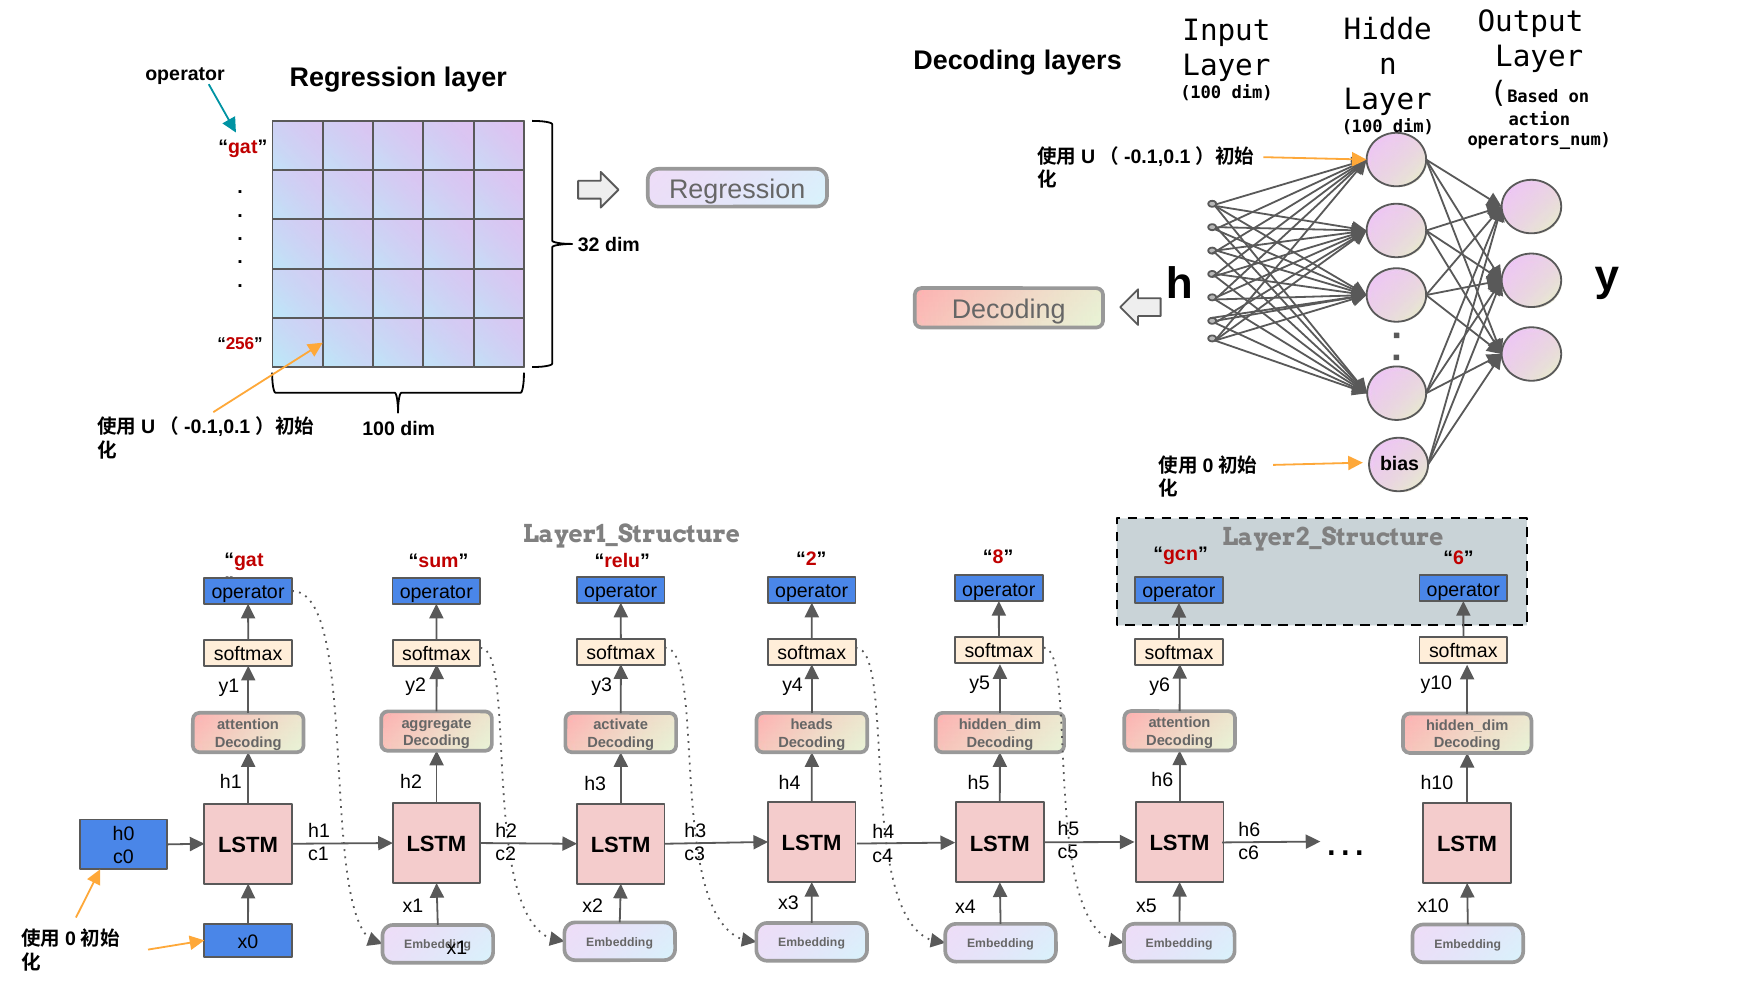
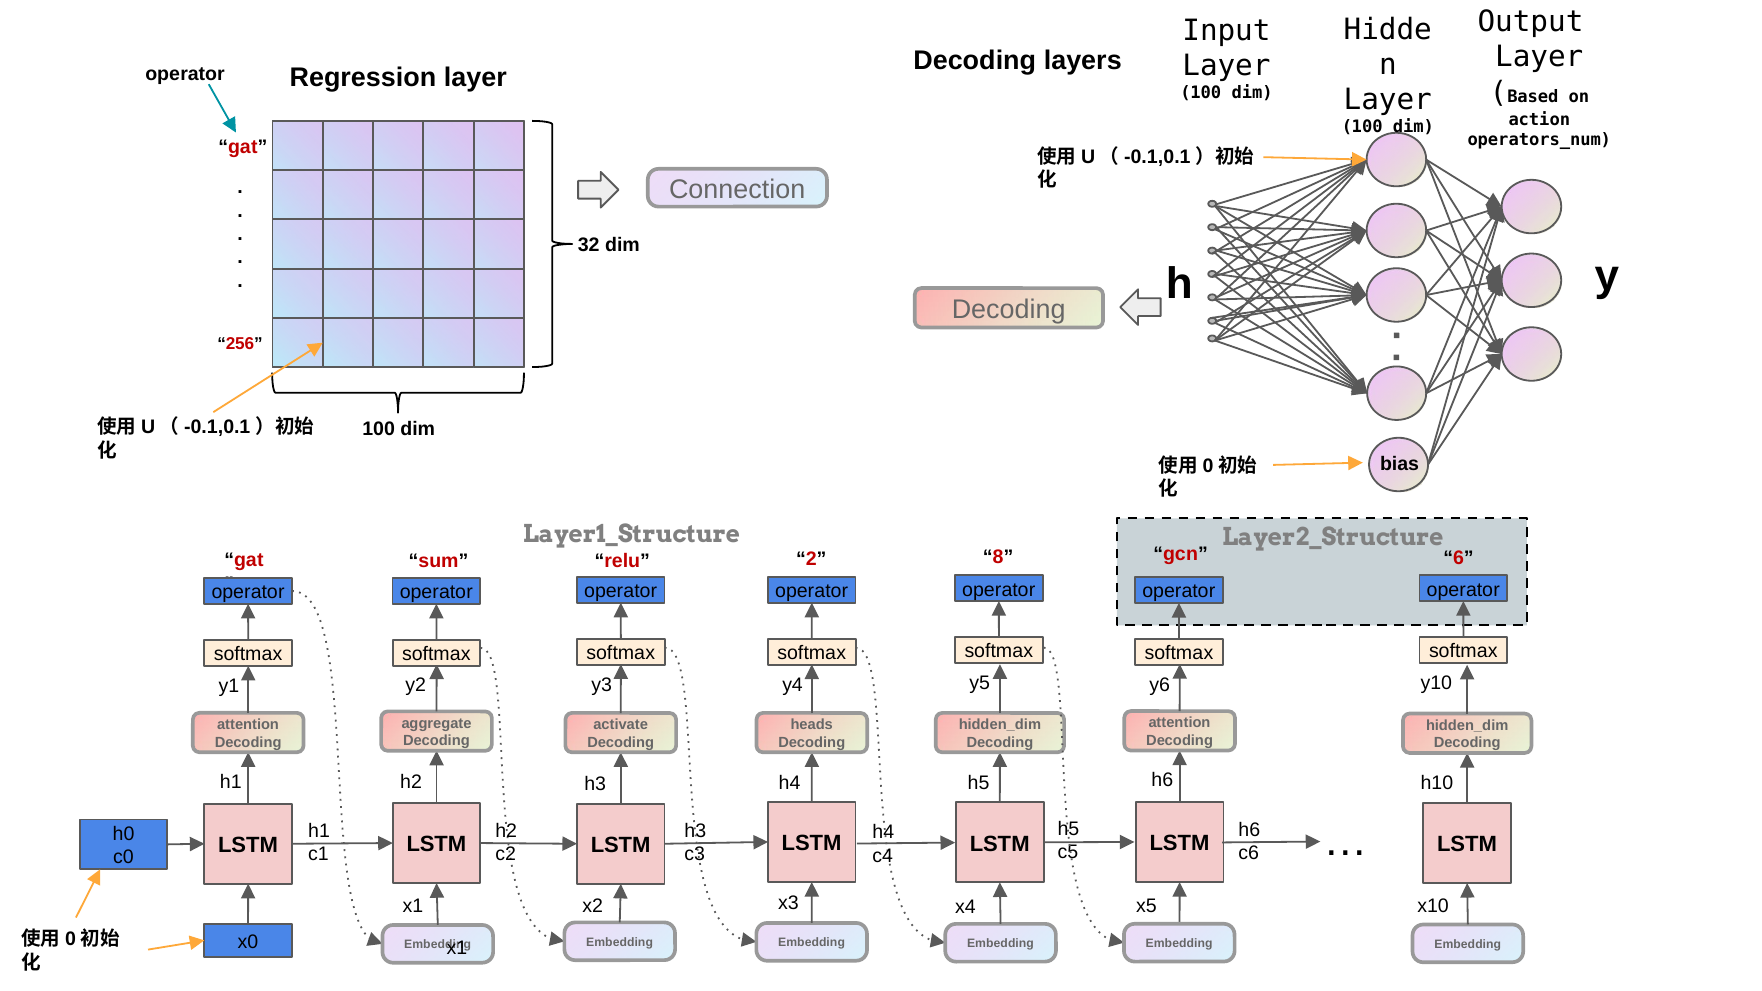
Regression: Regression -> Connection (737, 190)
